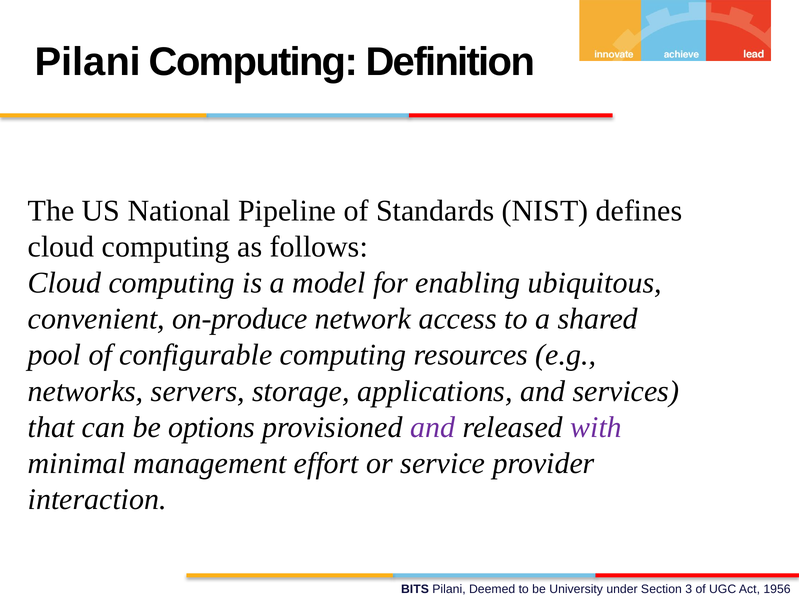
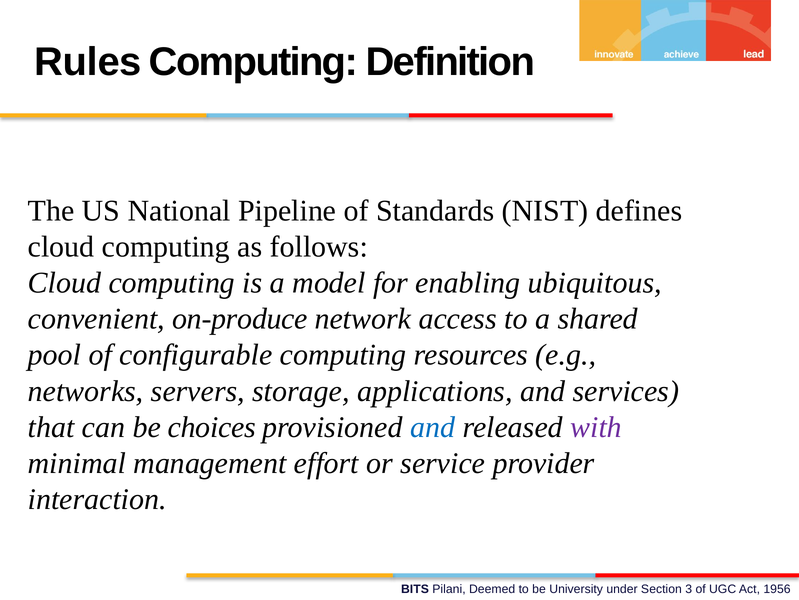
Pilani: Pilani -> Rules (88, 62)
options: options -> choices (212, 427)
and colour: purple -> blue (433, 427)
